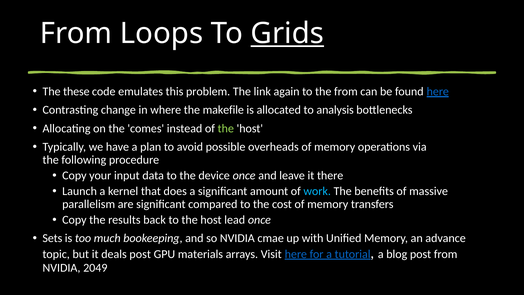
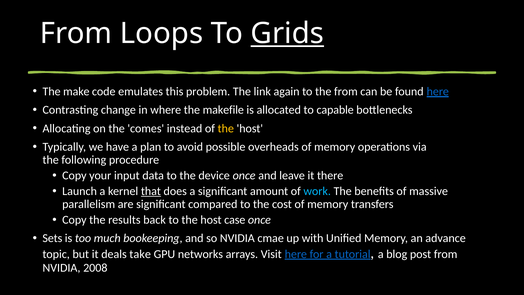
these: these -> make (76, 91)
analysis: analysis -> capable (335, 110)
the colour: light green -> yellow (226, 128)
that underline: none -> present (151, 191)
lead: lead -> case (235, 220)
deals post: post -> take (140, 254)
materials: materials -> networks (200, 254)
2049: 2049 -> 2008 (95, 267)
